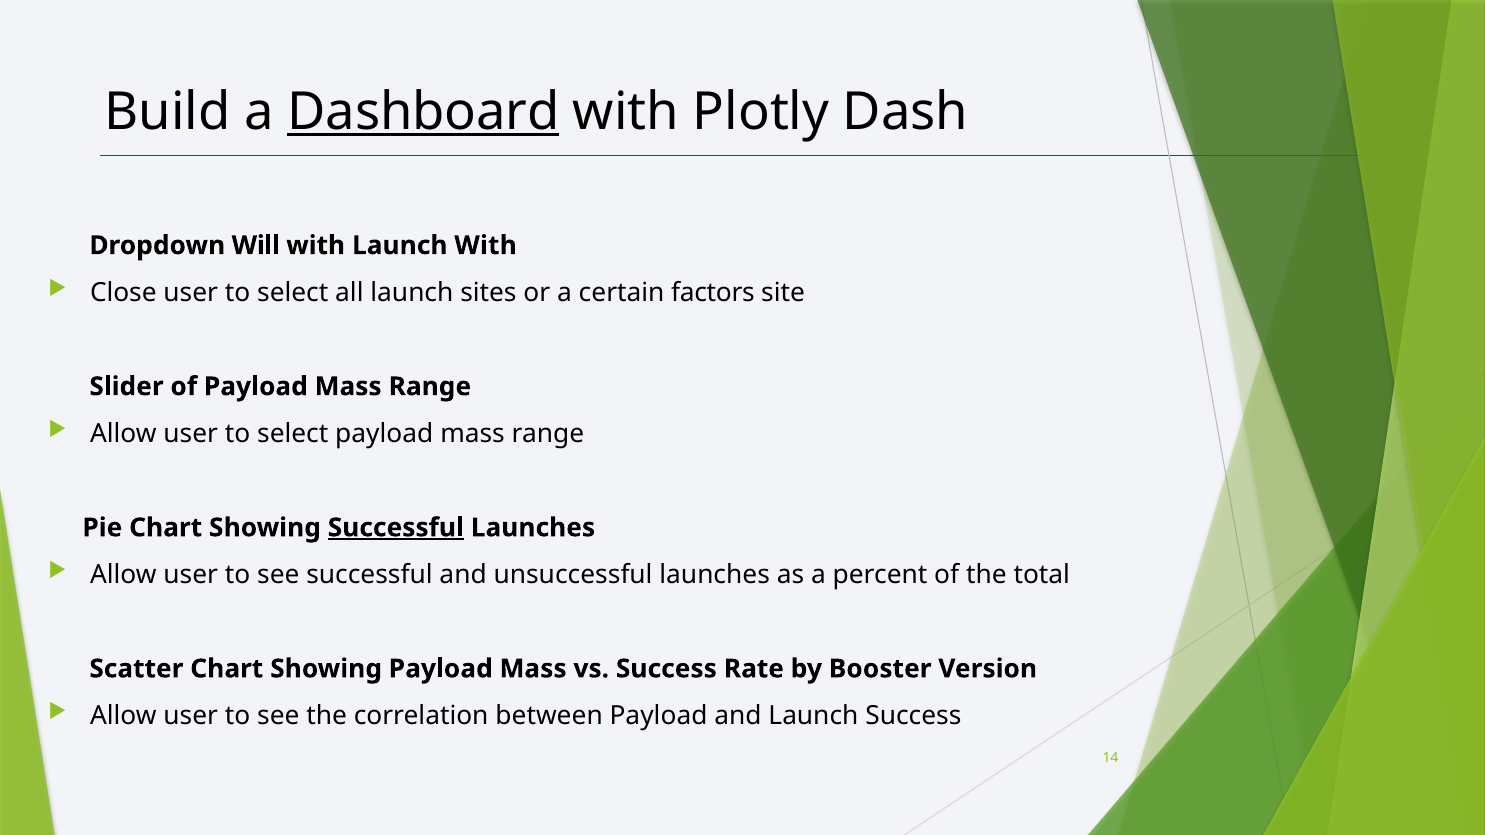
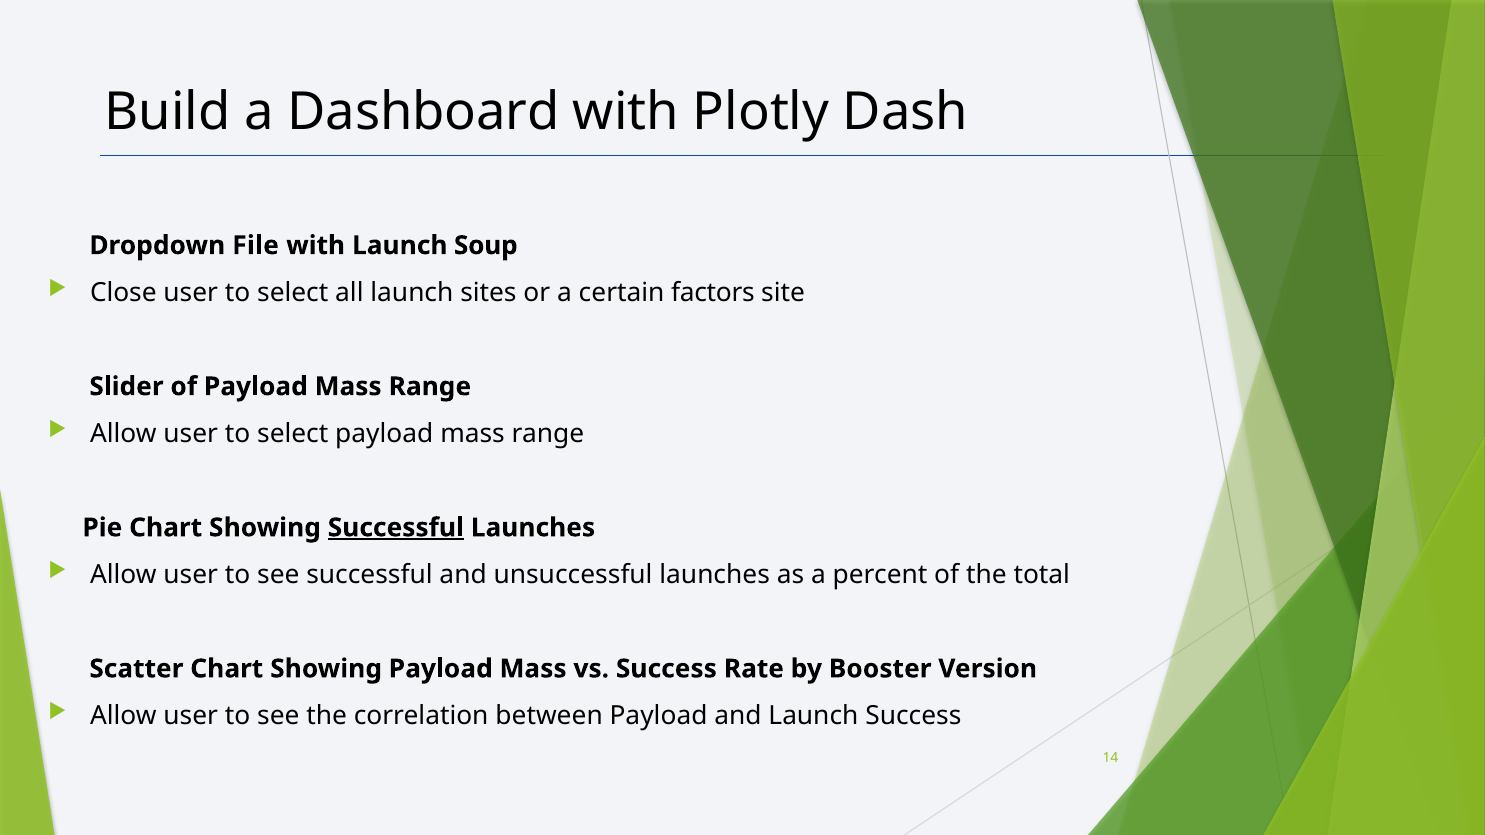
Dashboard underline: present -> none (423, 112)
Will: Will -> File (255, 246)
Launch With: With -> Soup (486, 246)
